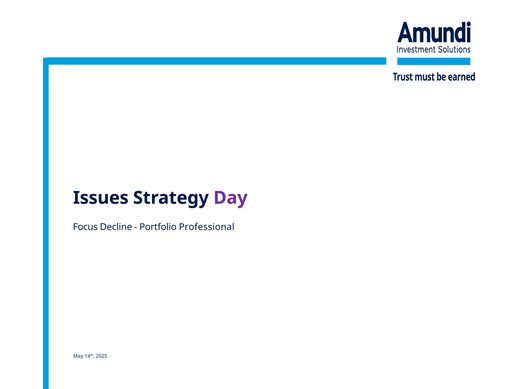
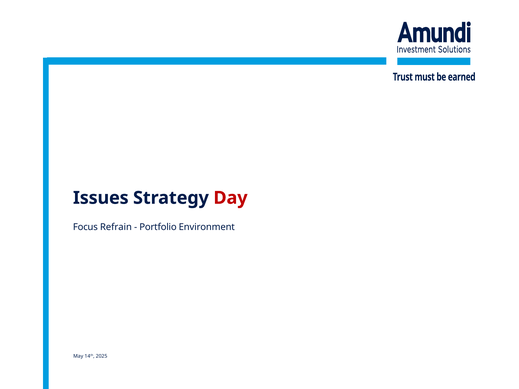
Day colour: purple -> red (230, 198)
Decline: Decline -> Refrain (116, 227)
Professional: Professional -> Environment (207, 227)
